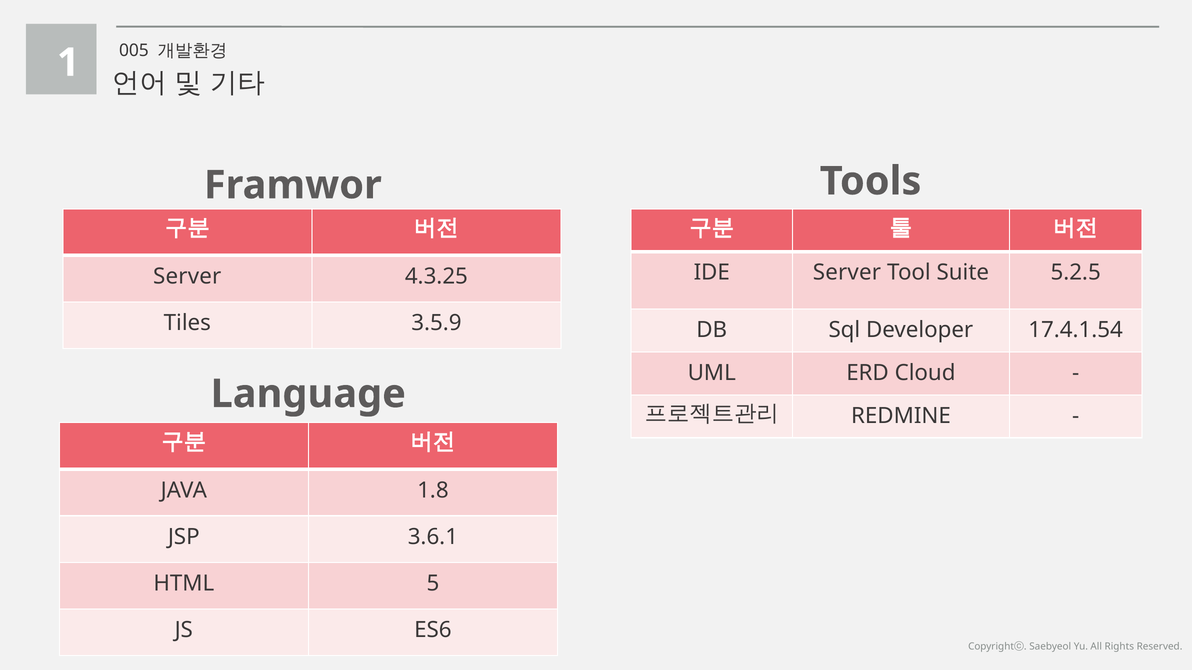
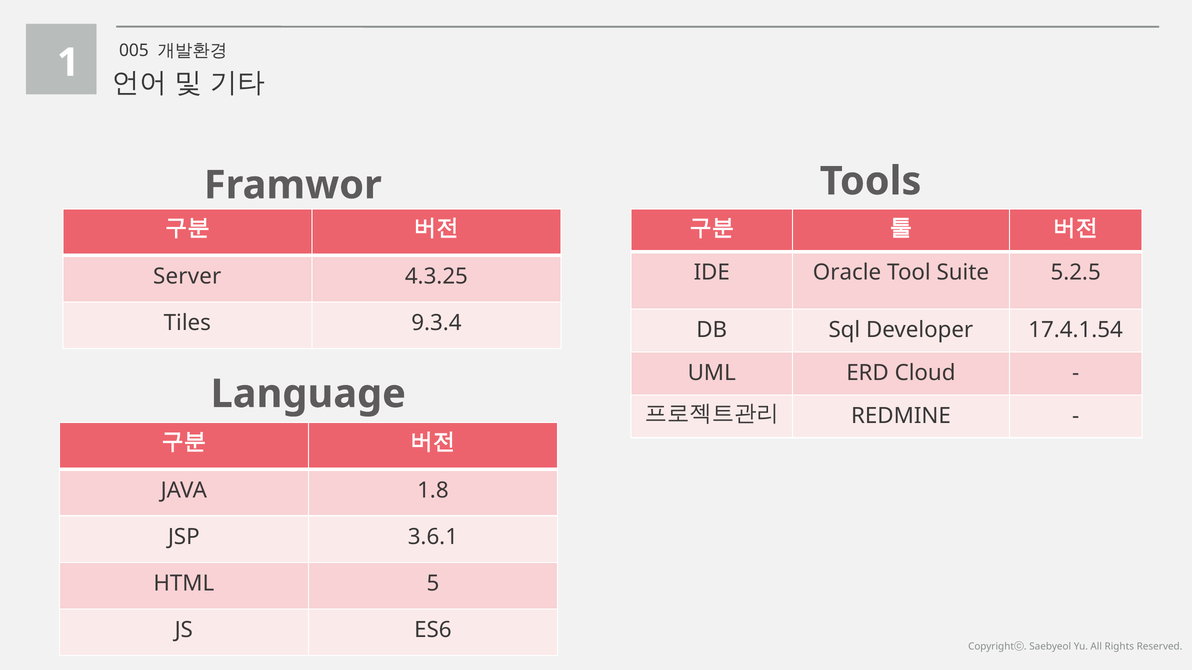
IDE Server: Server -> Oracle (847, 273)
3.5.9: 3.5.9 -> 9.3.4 (436, 323)
